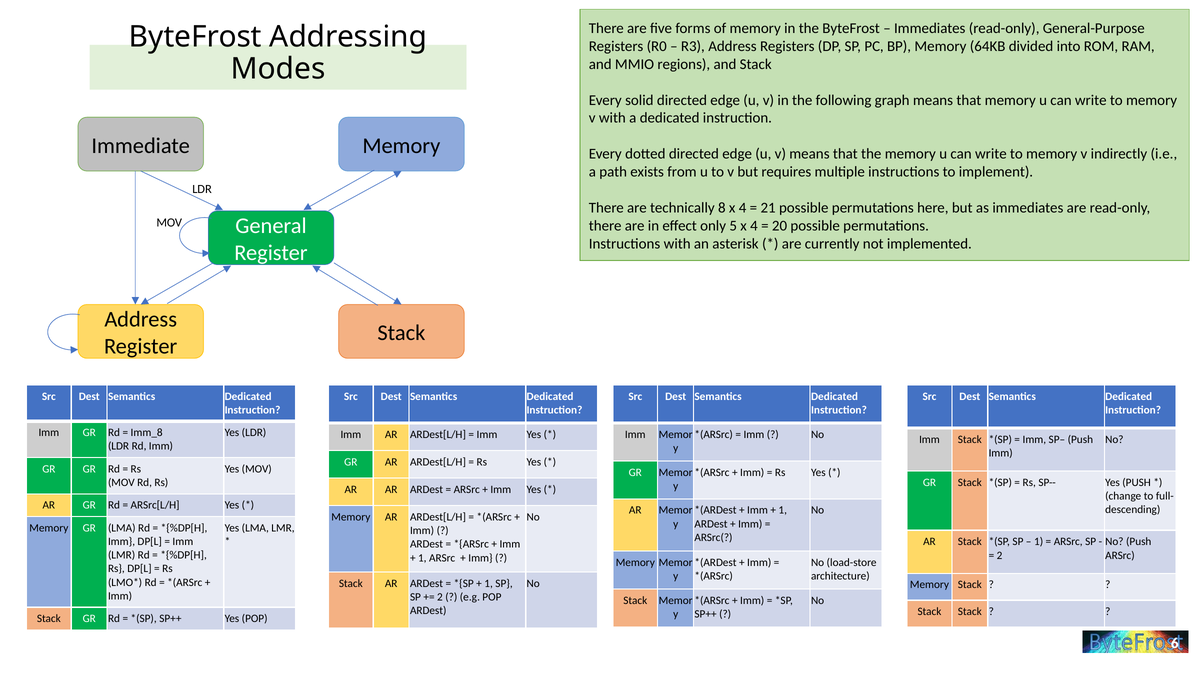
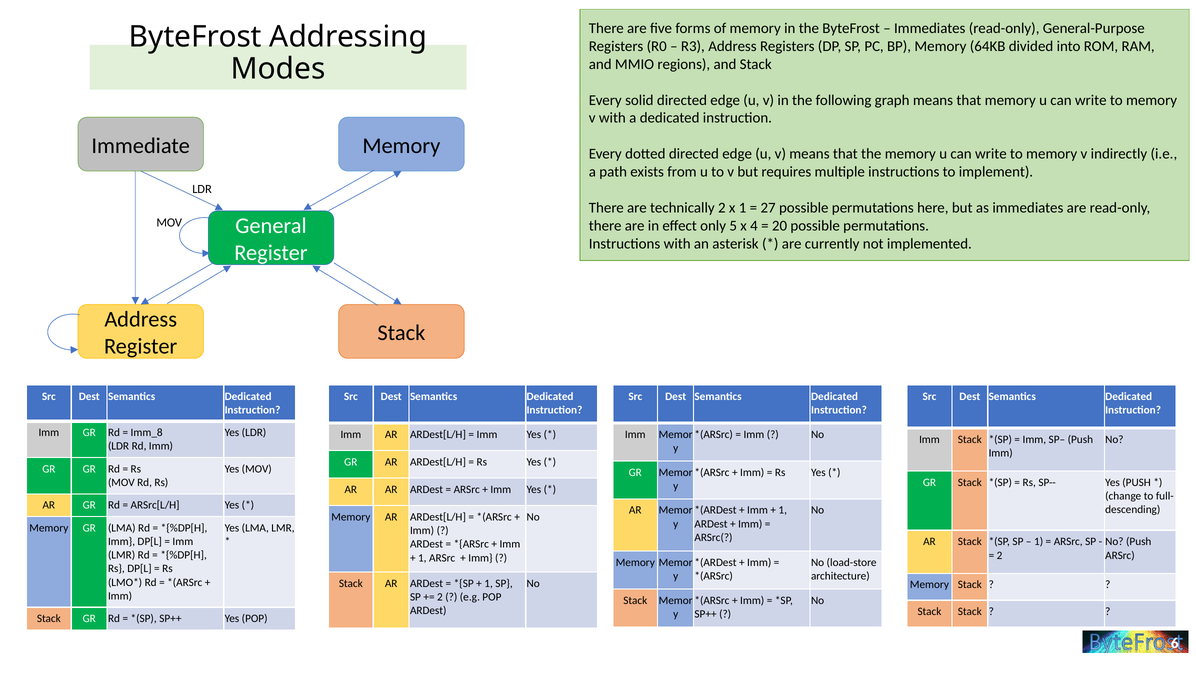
technically 8: 8 -> 2 (722, 208)
4: 4 -> 1 (743, 208)
21: 21 -> 27 (768, 208)
